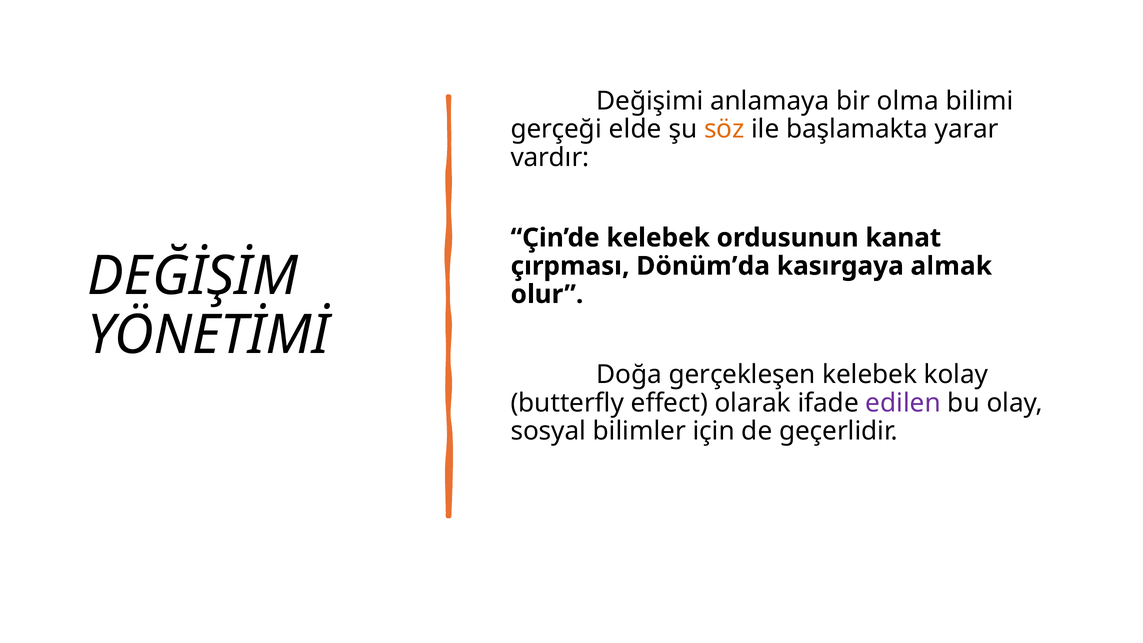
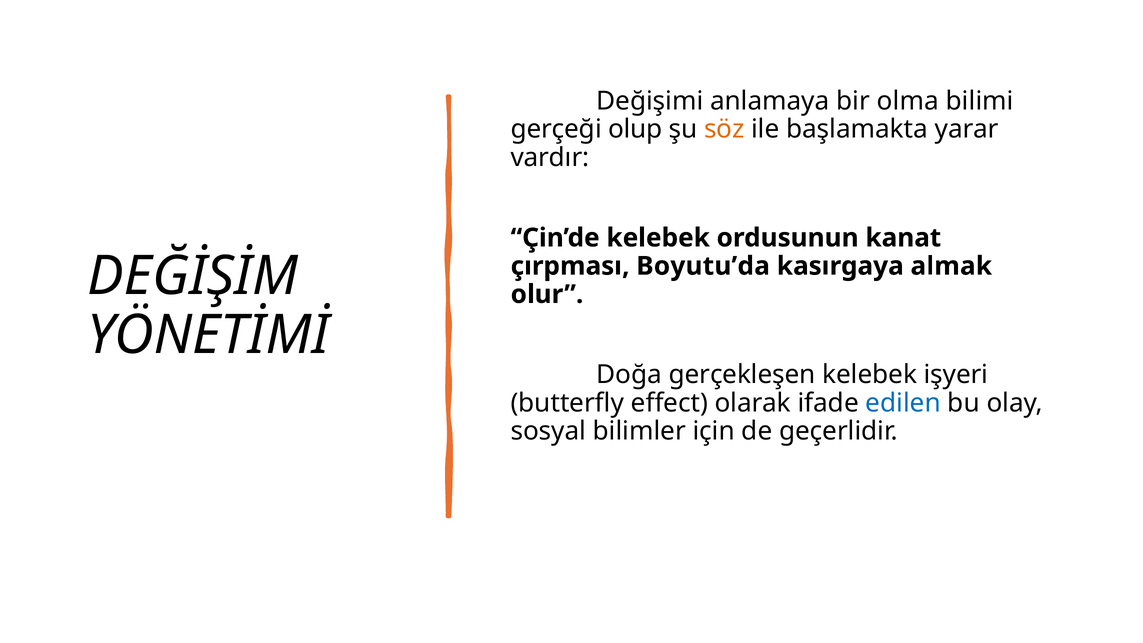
elde: elde -> olup (635, 129)
Dönüm’da: Dönüm’da -> Boyutu’da (703, 266)
kolay: kolay -> işyeri (956, 375)
edilen colour: purple -> blue (903, 403)
